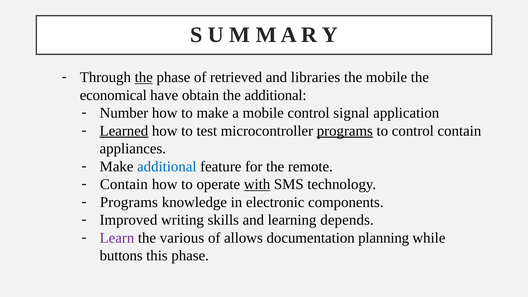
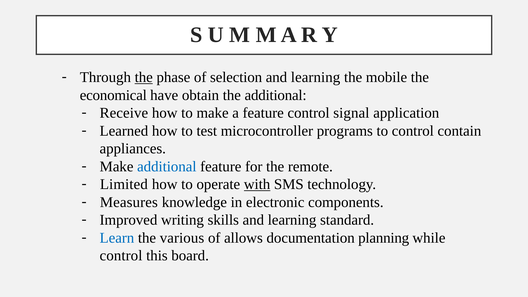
retrieved: retrieved -> selection (236, 77)
libraries: libraries -> learning (316, 77)
Number: Number -> Receive (124, 113)
a mobile: mobile -> feature (263, 113)
Learned underline: present -> none (124, 131)
programs underline: present -> none (345, 131)
Contain: Contain -> Limited (124, 184)
Programs: Programs -> Measures (129, 202)
depends: depends -> standard (347, 220)
Learn colour: purple -> blue (117, 238)
buttons: buttons -> control (121, 256)
this phase: phase -> board (190, 256)
